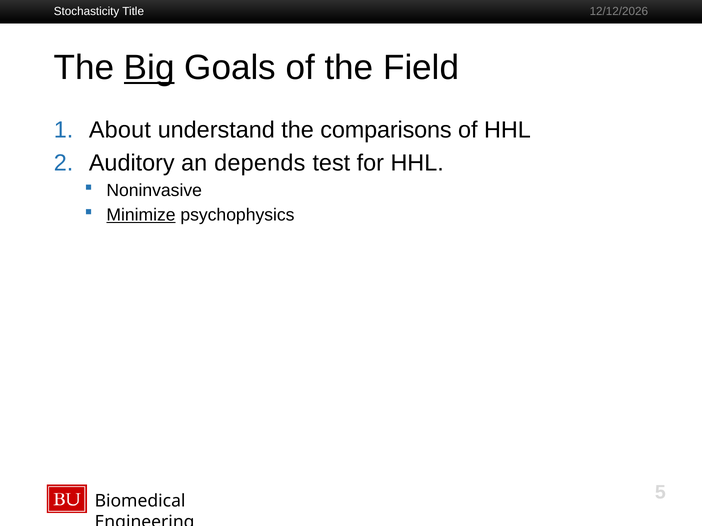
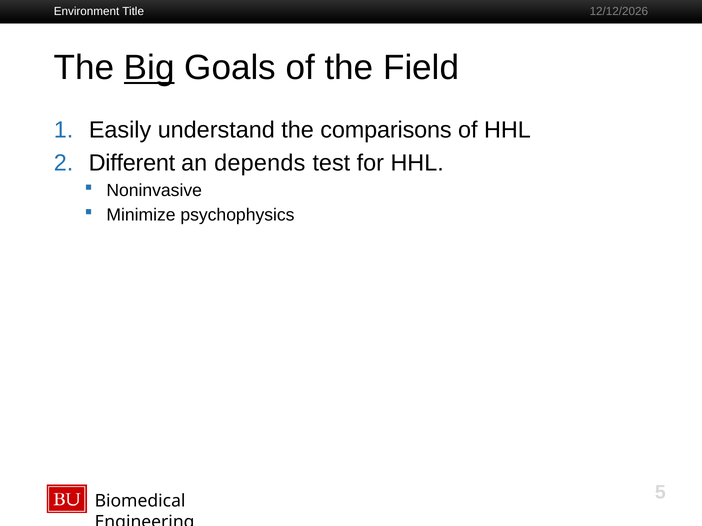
Stochasticity: Stochasticity -> Environment (87, 11)
About: About -> Easily (120, 130)
Auditory: Auditory -> Different (132, 163)
Minimize underline: present -> none (141, 215)
